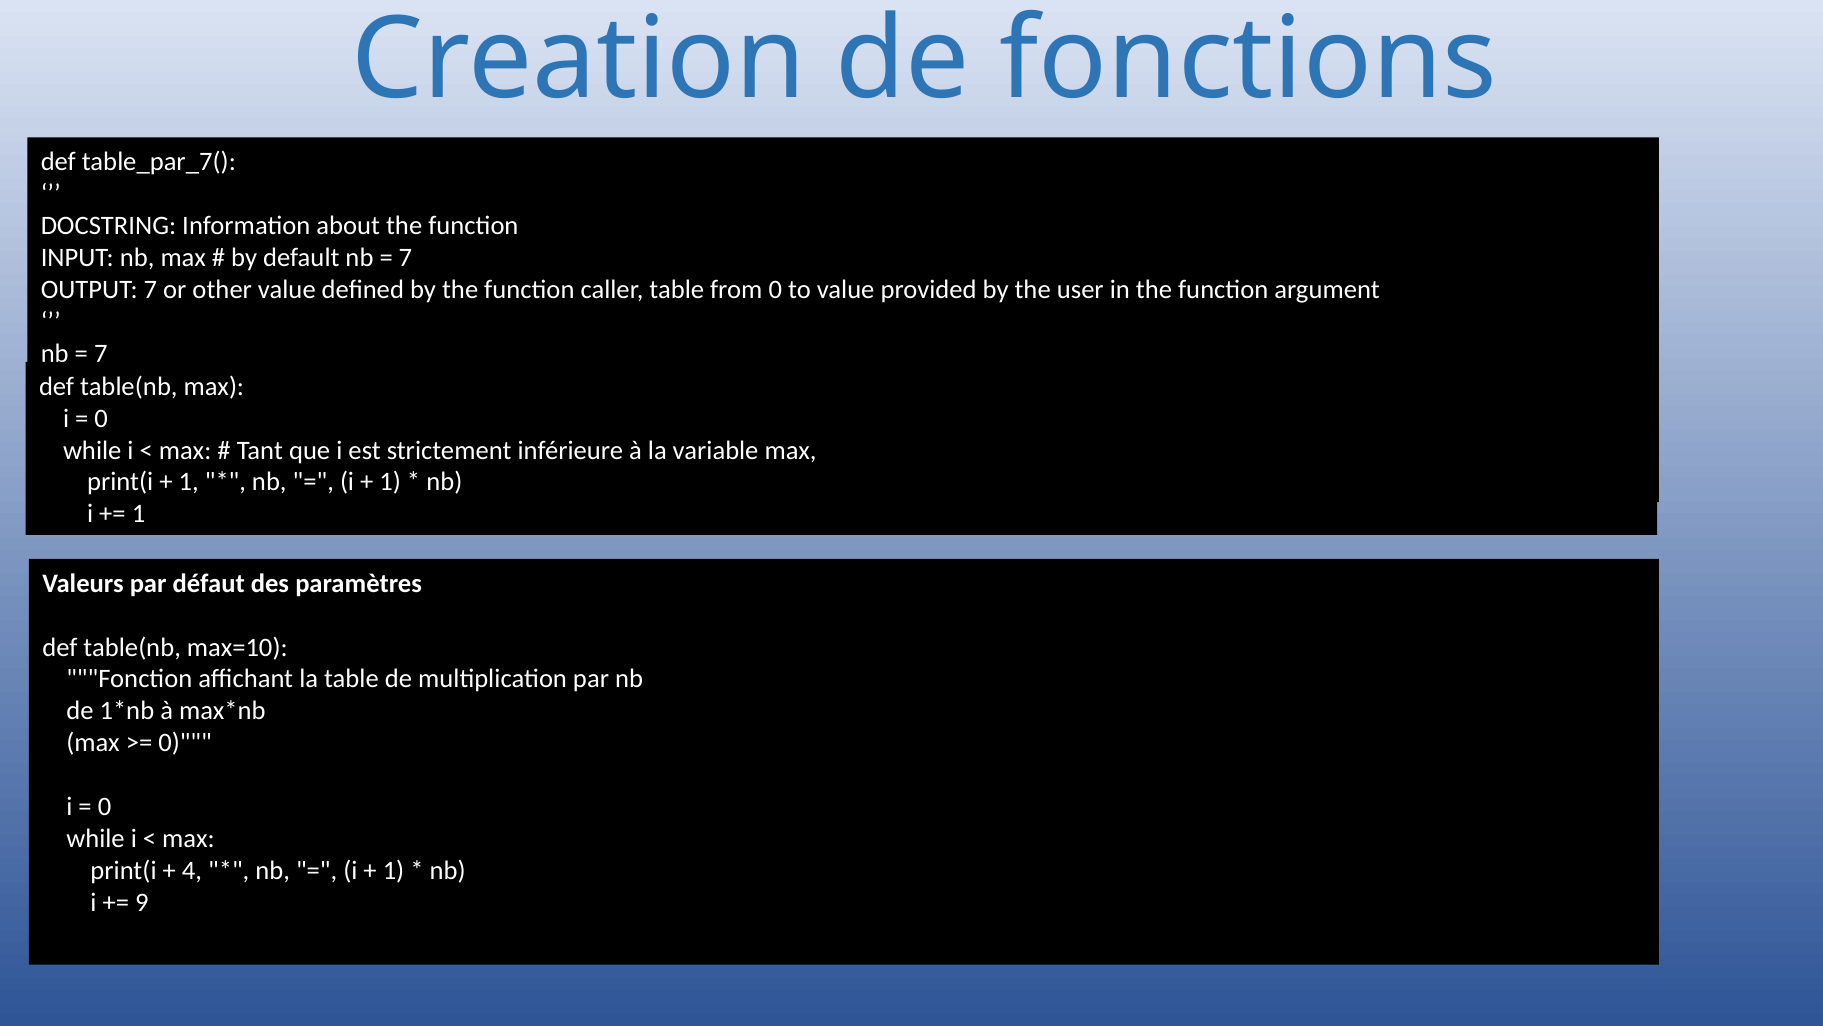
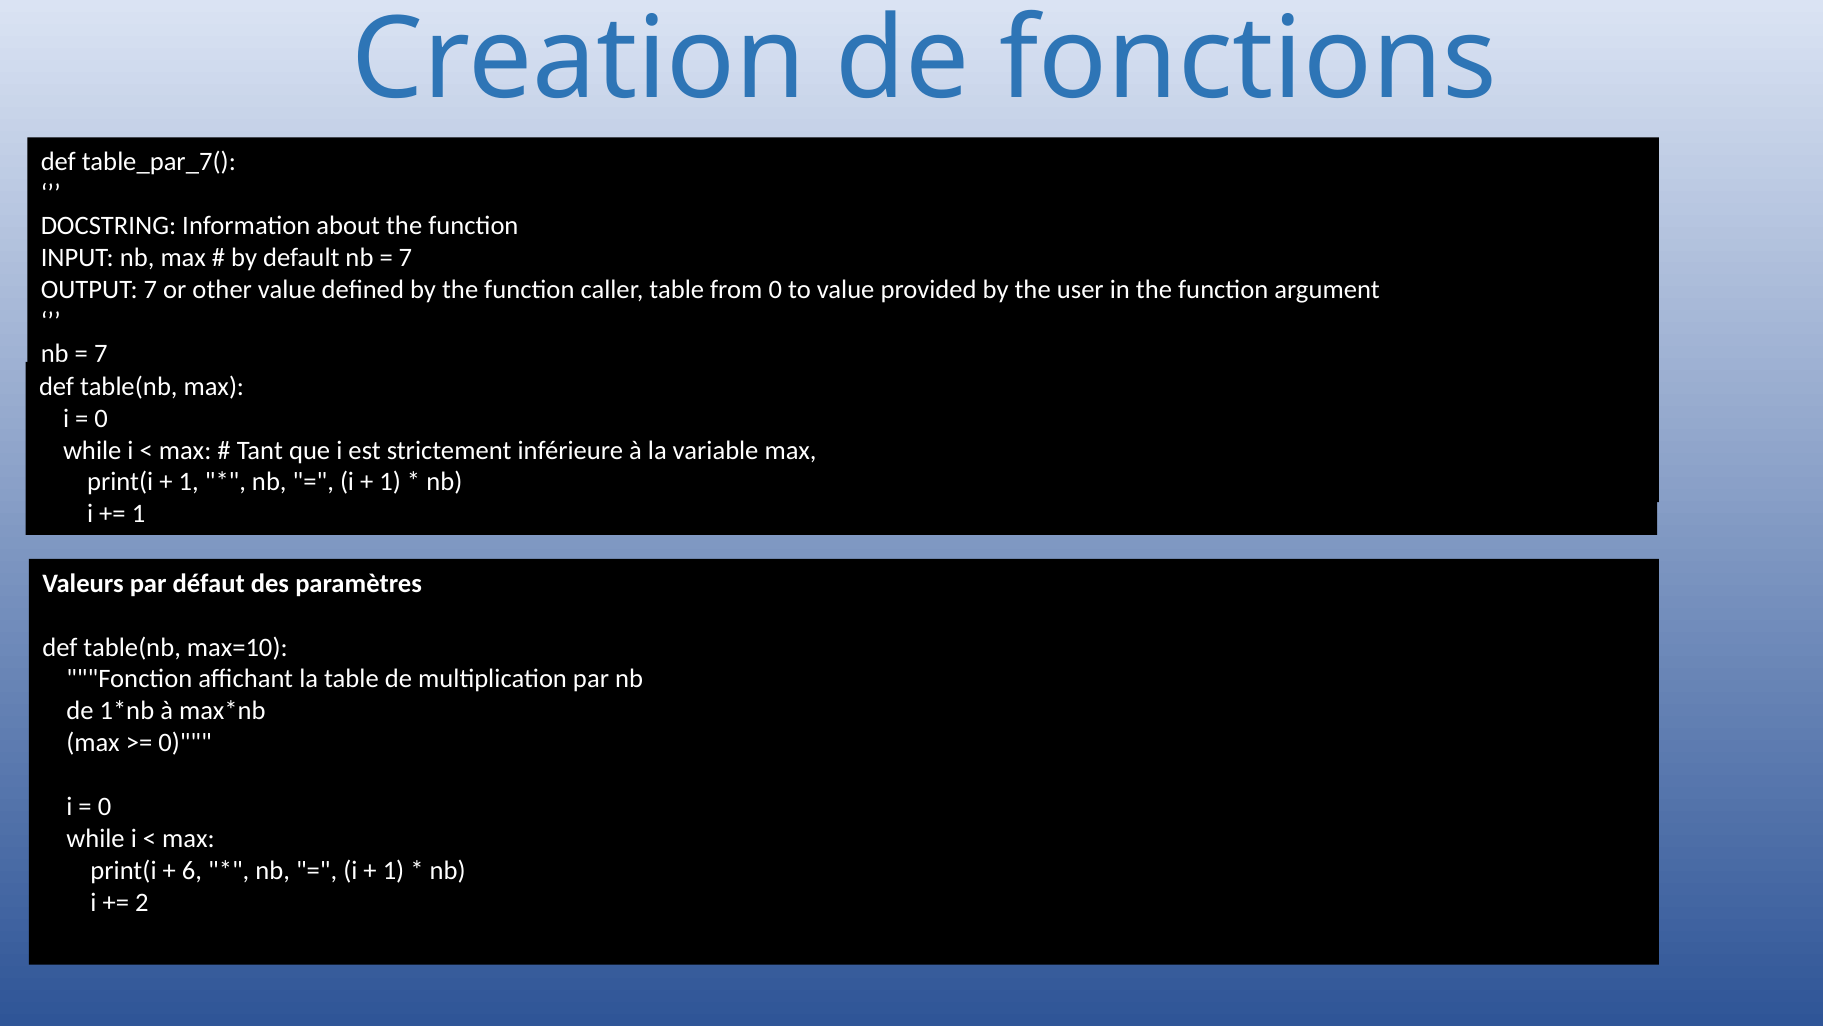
4: 4 -> 6 (192, 870)
9: 9 -> 2 (142, 902)
